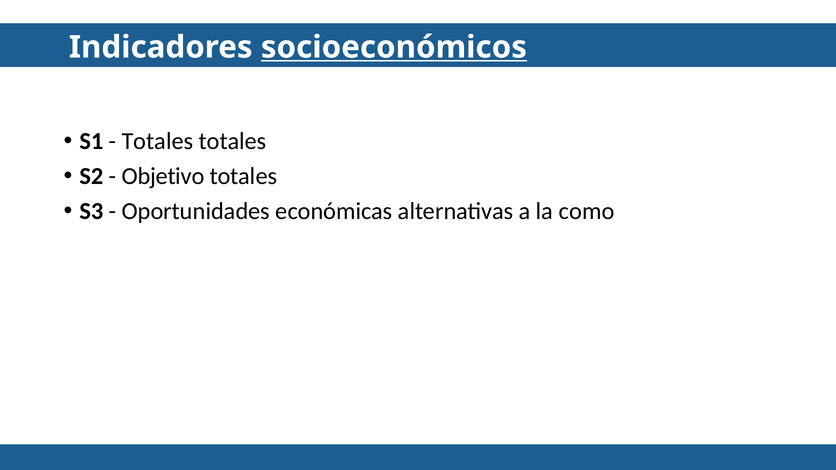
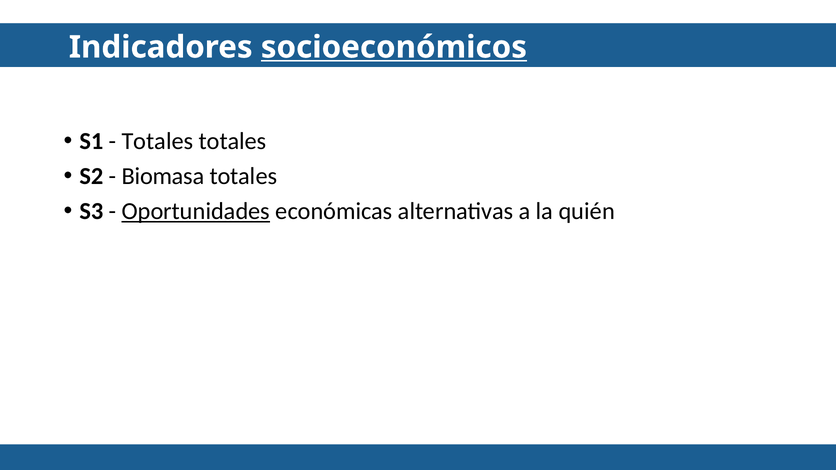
Objetivo: Objetivo -> Biomasa (163, 176)
Oportunidades underline: none -> present (196, 211)
como: como -> quién (587, 211)
